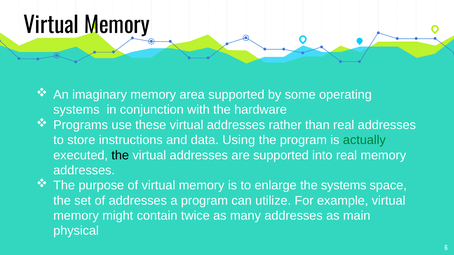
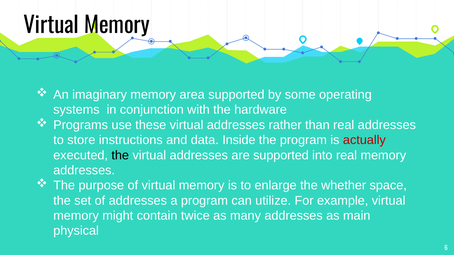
Using: Using -> Inside (239, 140)
actually colour: green -> red (364, 140)
the systems: systems -> whether (344, 186)
